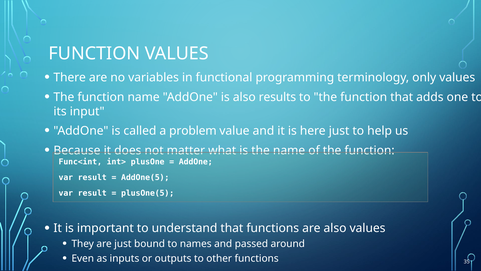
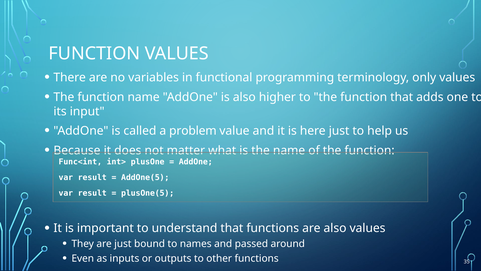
results: results -> higher (277, 97)
